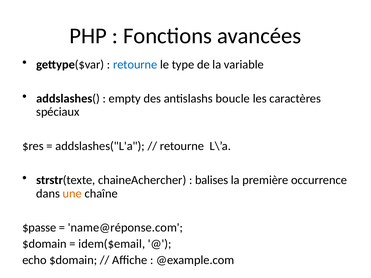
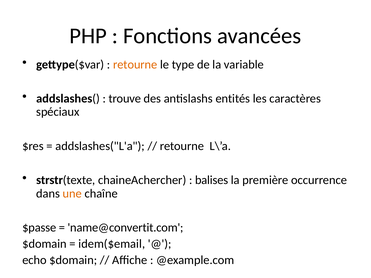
retourne colour: blue -> orange (135, 65)
empty: empty -> trouve (125, 99)
boucle: boucle -> entités (233, 99)
name@réponse.com: name@réponse.com -> name@convertit.com (126, 228)
